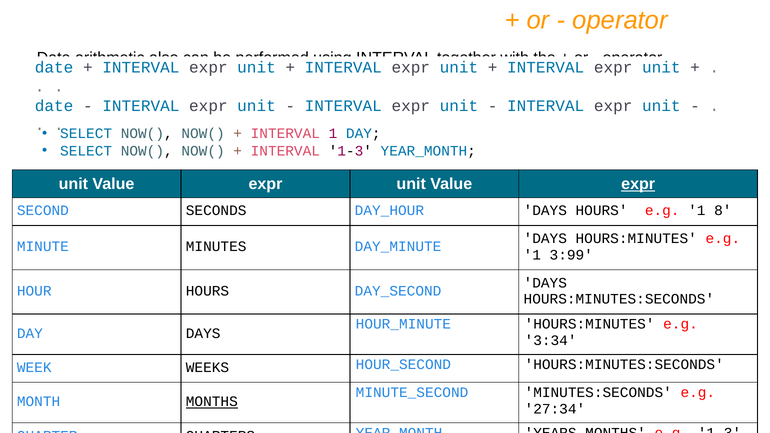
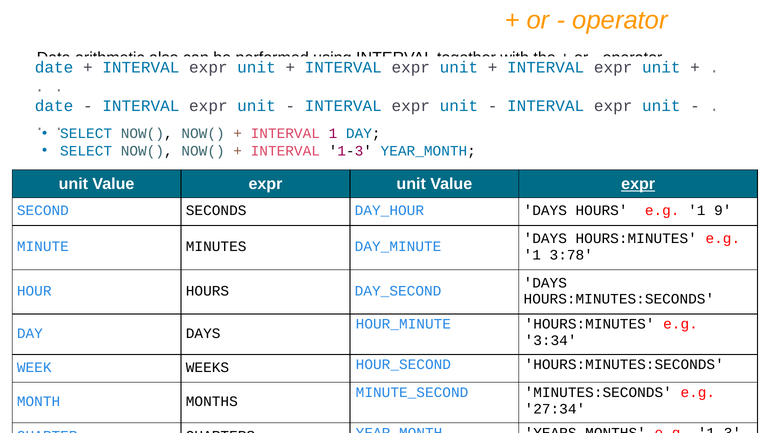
8: 8 -> 9 (723, 211)
3:99: 3:99 -> 3:78 (571, 255)
MONTHS underline: present -> none (212, 402)
